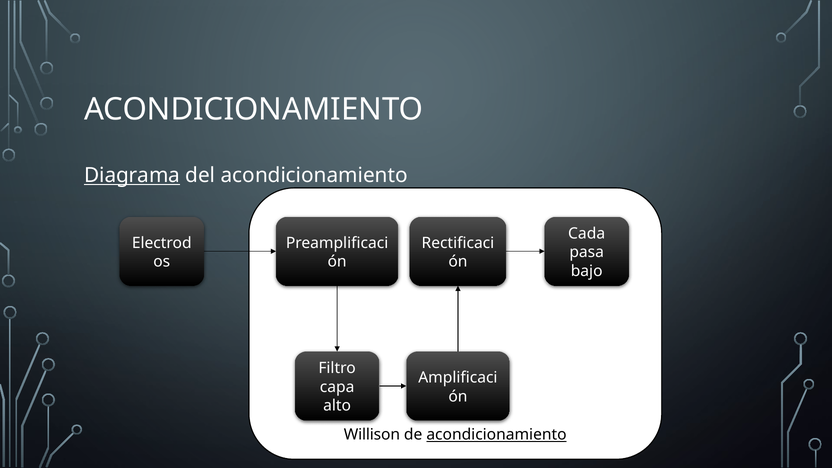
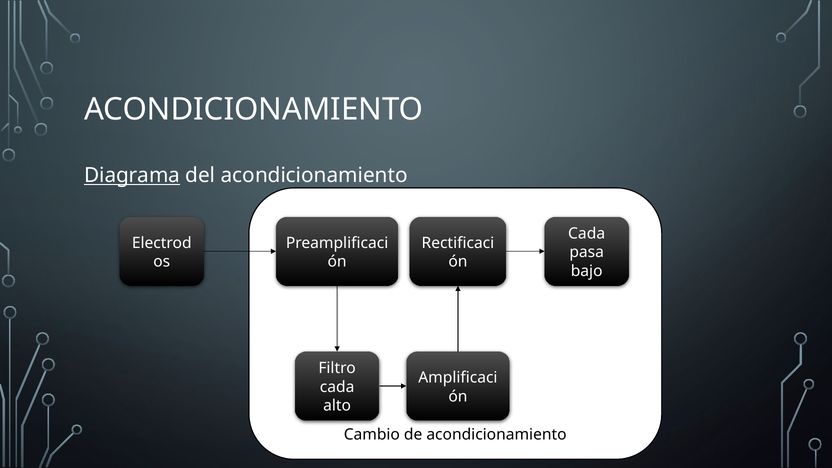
capa: capa -> cada (337, 387)
Willison: Willison -> Cambio (372, 435)
acondicionamiento underline: present -> none (496, 435)
